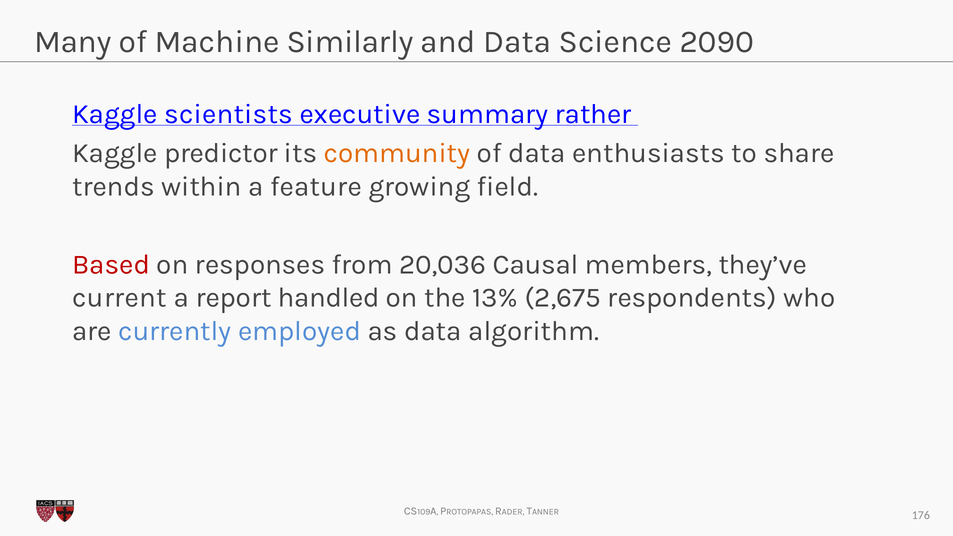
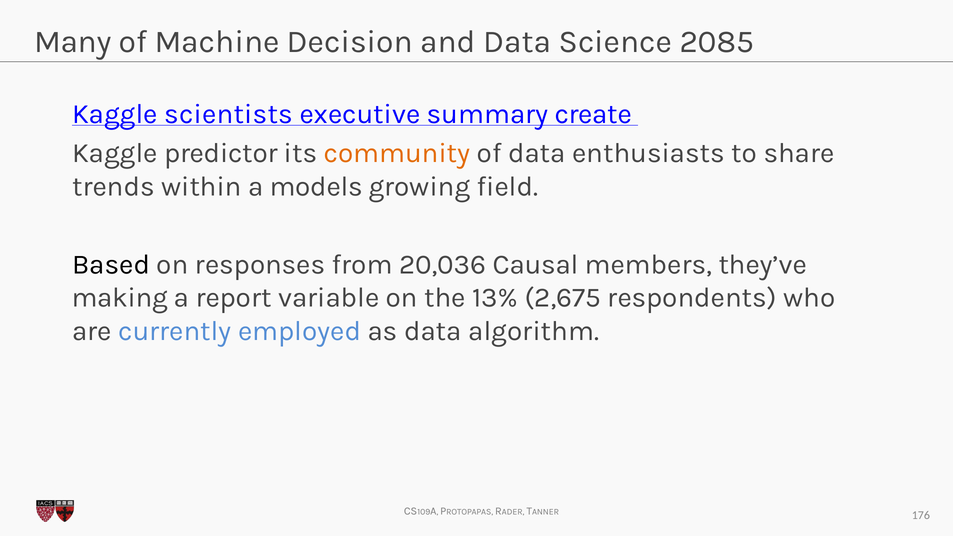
Similarly: Similarly -> Decision (350, 42)
2090: 2090 -> 2085 (717, 42)
rather: rather -> create (593, 114)
feature: feature -> models (316, 187)
Based colour: red -> black (111, 264)
current: current -> making (120, 298)
handled: handled -> variable (329, 298)
